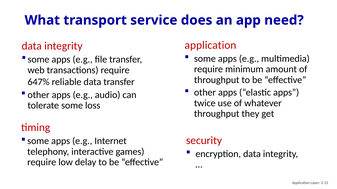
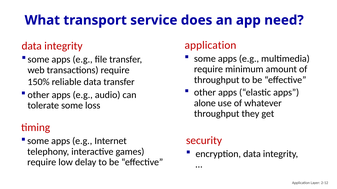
647%: 647% -> 150% (39, 82)
twice: twice -> alone (205, 103)
